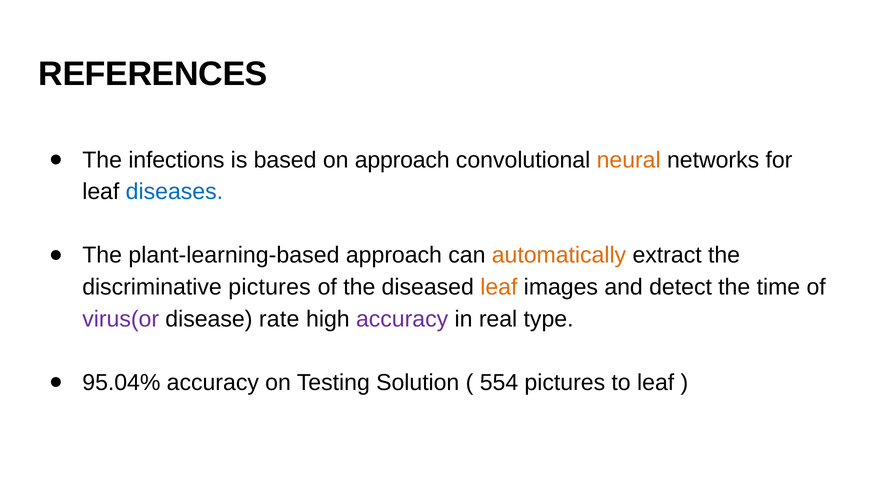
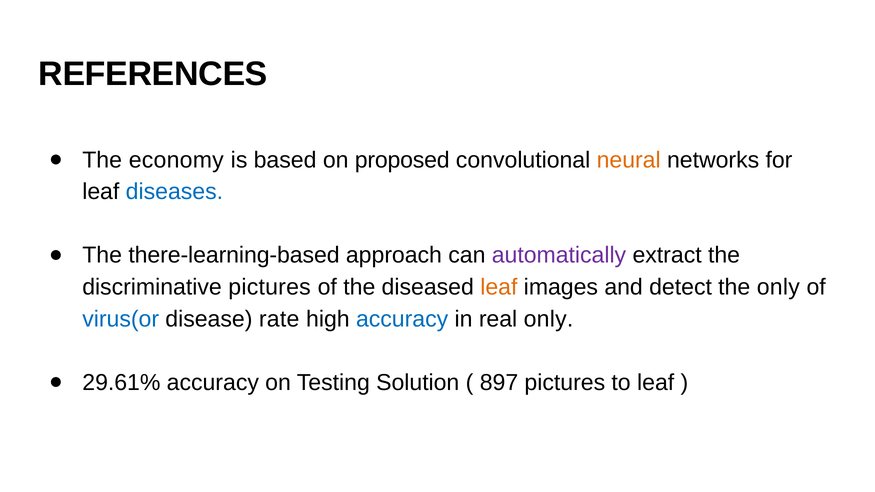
infections: infections -> economy (176, 160)
on approach: approach -> proposed (402, 160)
plant-learning-based: plant-learning-based -> there-learning-based (234, 255)
automatically colour: orange -> purple (559, 255)
the time: time -> only (778, 287)
virus(or colour: purple -> blue (121, 319)
accuracy colour: purple -> blue (402, 319)
real type: type -> only (548, 319)
95.04%: 95.04% -> 29.61% (121, 383)
554: 554 -> 897 (499, 383)
